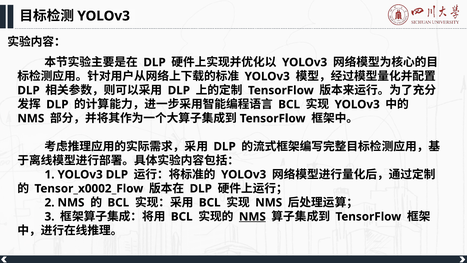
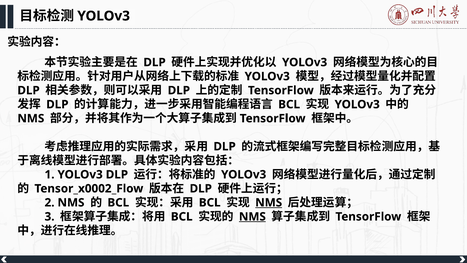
NMS underline: none -> present (269, 202)
